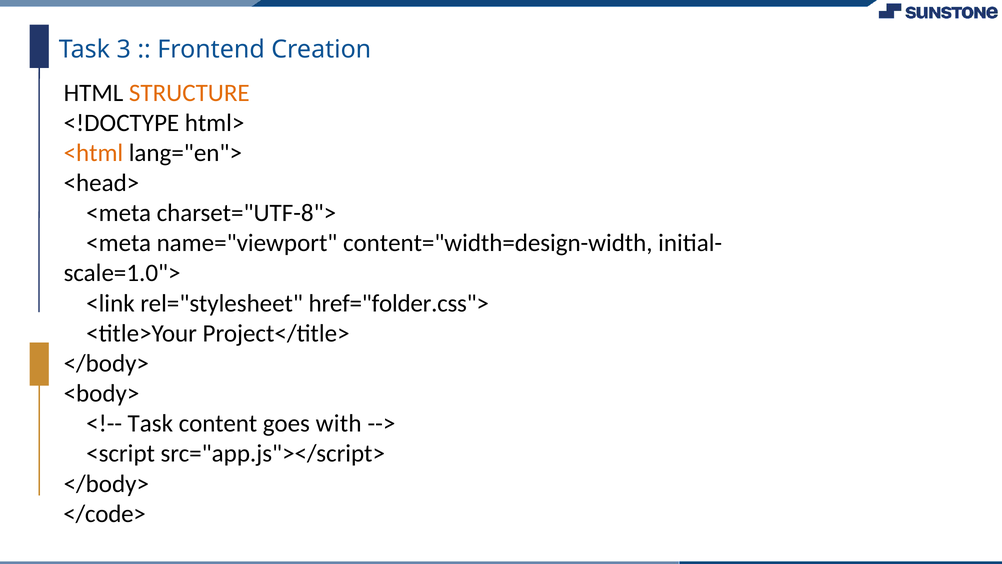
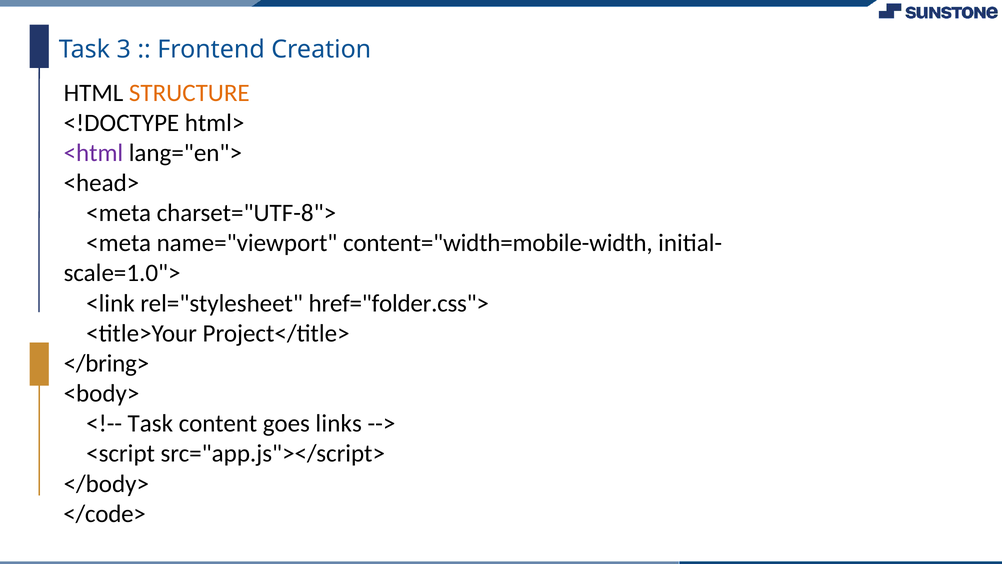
<html colour: orange -> purple (93, 153)
content="width=design-width: content="width=design-width -> content="width=mobile-width (498, 243)
</body>: </body> -> </bring> (106, 363)
with: with -> links (339, 423)
